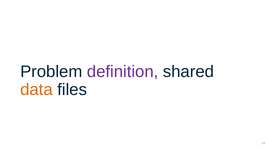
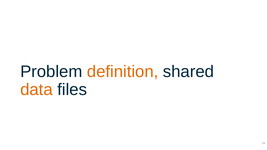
definition colour: purple -> orange (123, 72)
